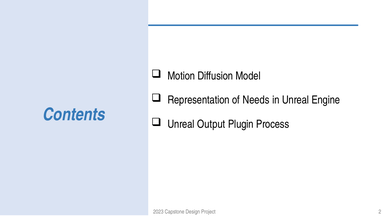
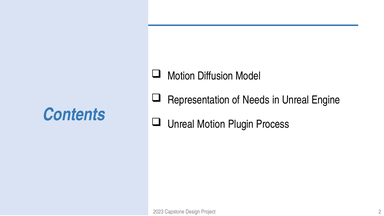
Unreal Output: Output -> Motion (211, 124)
